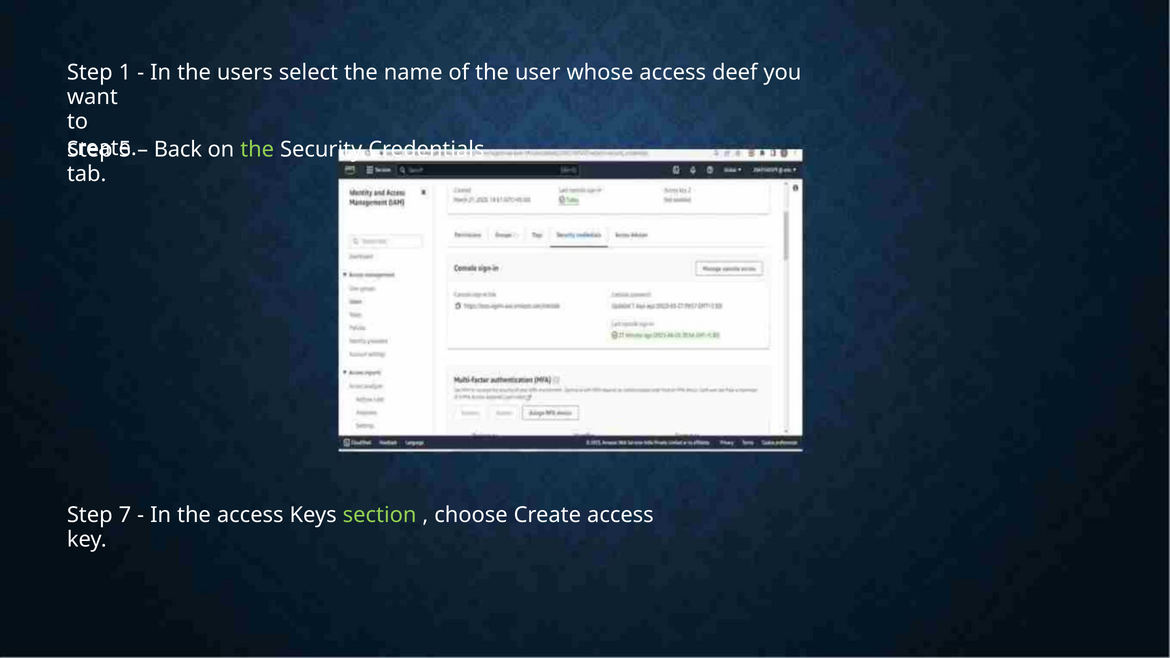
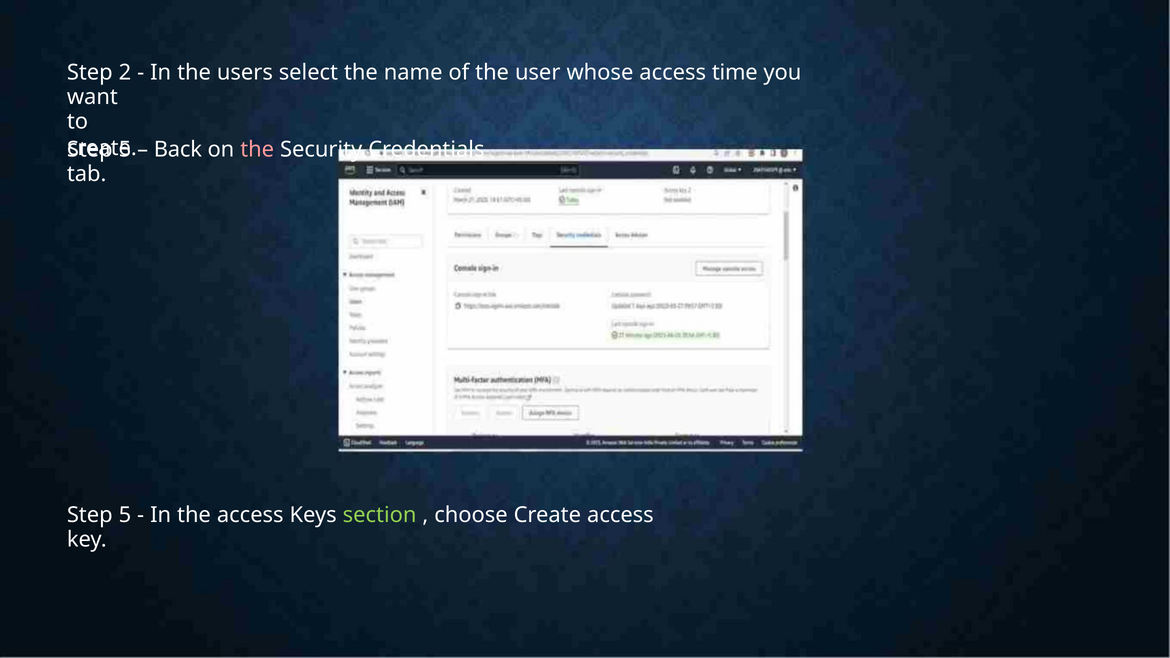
1: 1 -> 2 (125, 72)
deef: deef -> time (735, 72)
the colour: light green -> pink (257, 150)
7: 7 -> 5 (125, 515)
